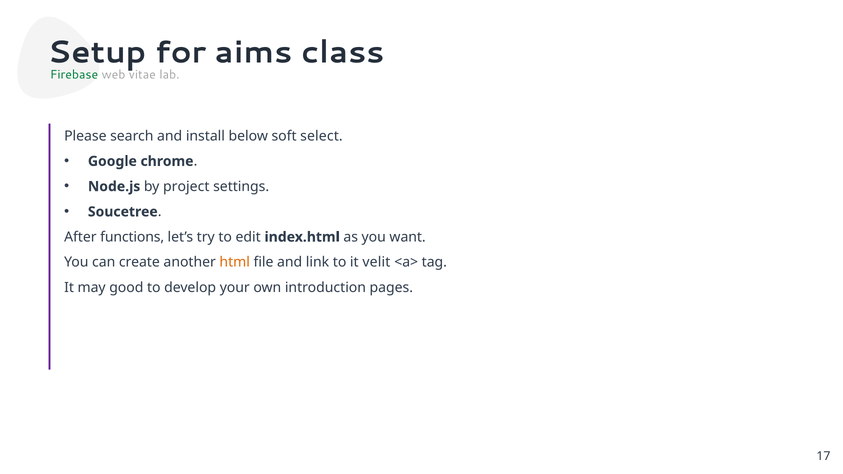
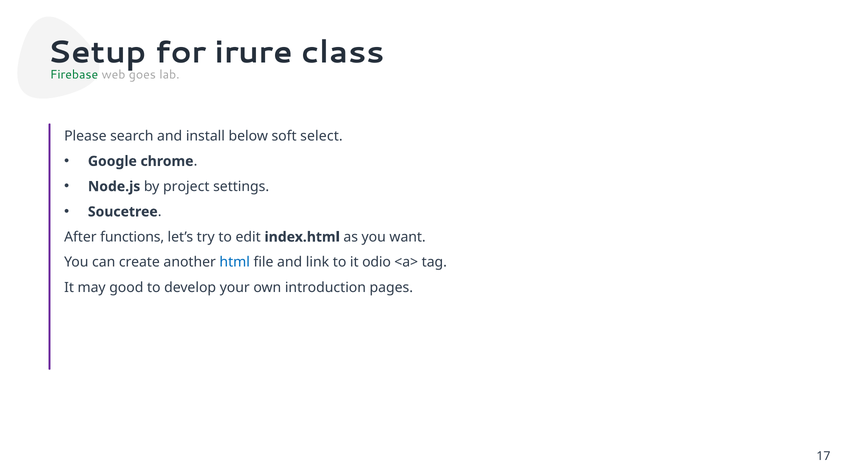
aims: aims -> irure (254, 52)
vitae: vitae -> goes (142, 75)
html colour: orange -> blue (235, 262)
velit: velit -> odio (377, 262)
